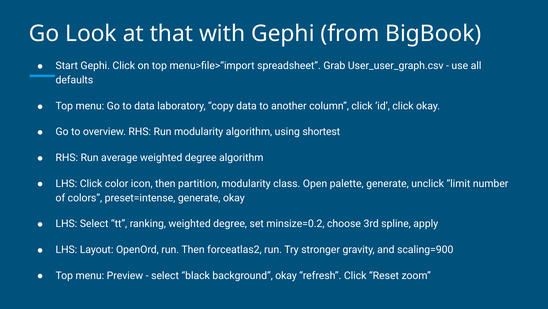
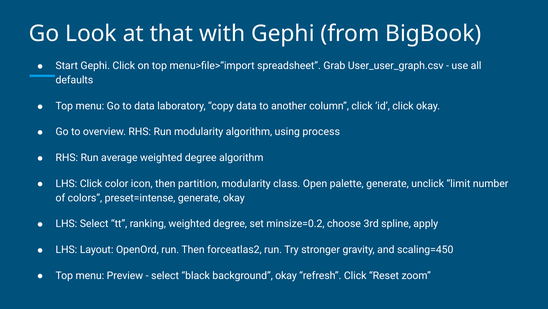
shortest: shortest -> process (321, 132)
scaling=900: scaling=900 -> scaling=450 (425, 249)
